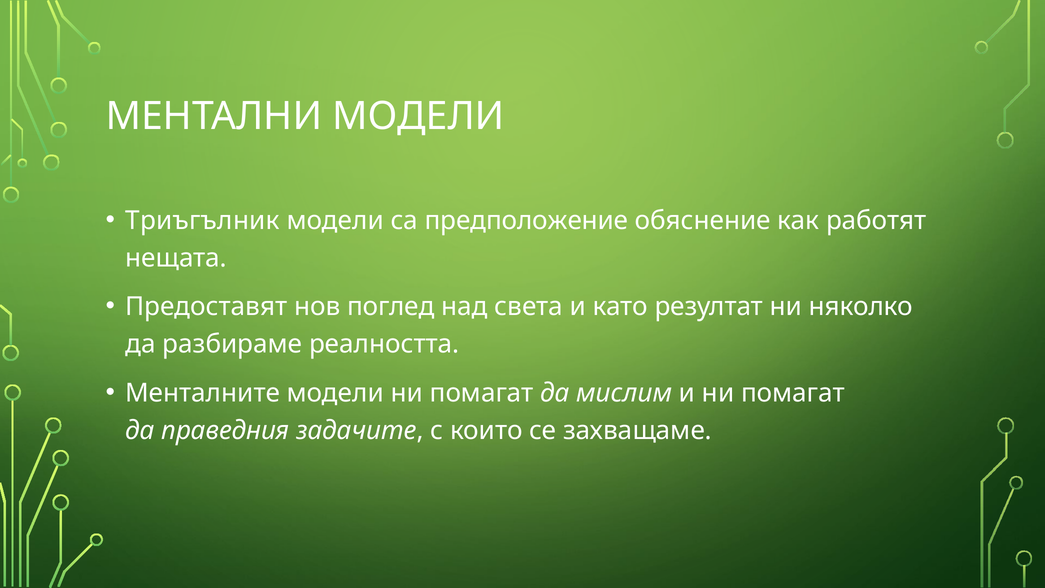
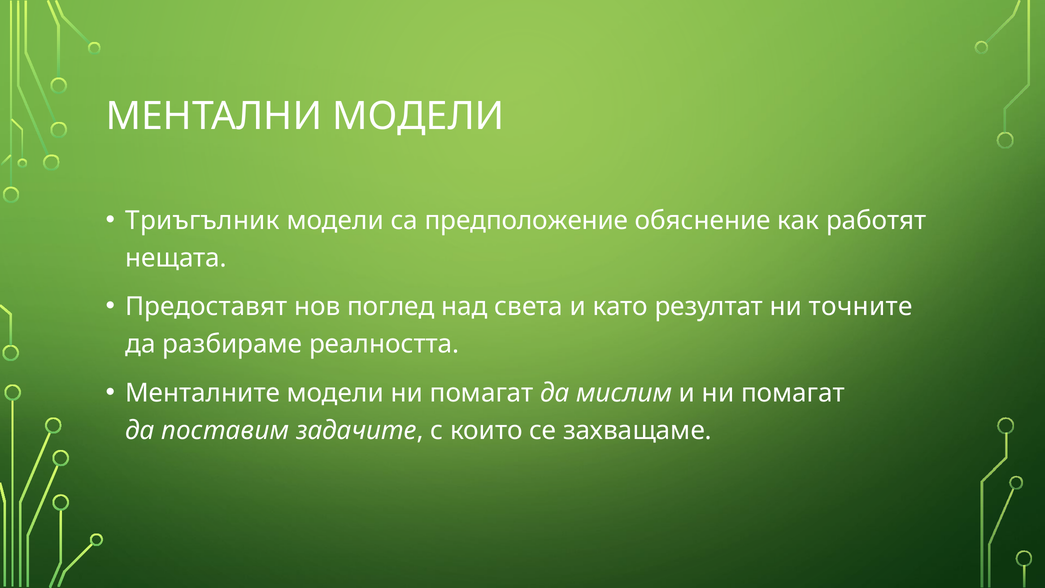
няколко: няколко -> точните (861, 307)
праведния: праведния -> поставим (225, 430)
